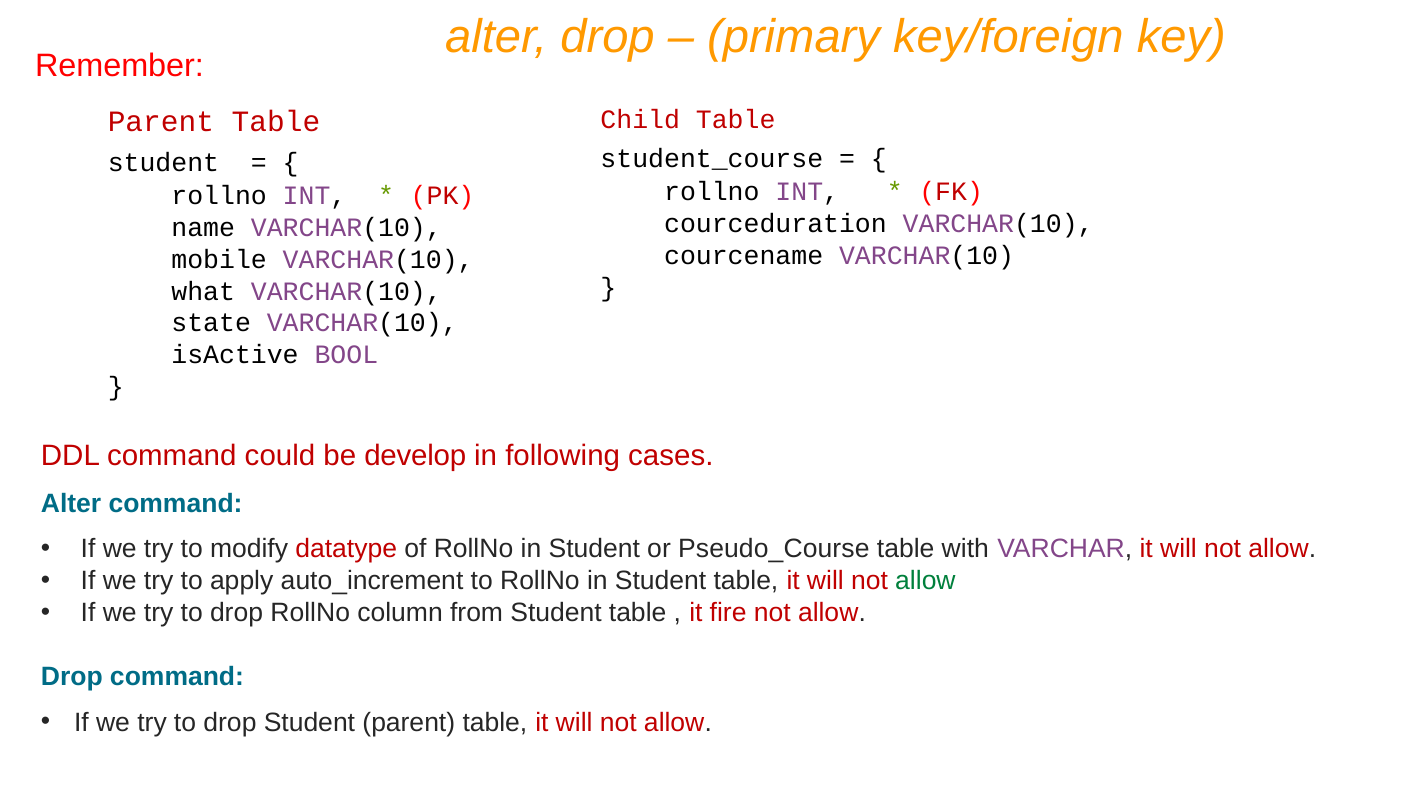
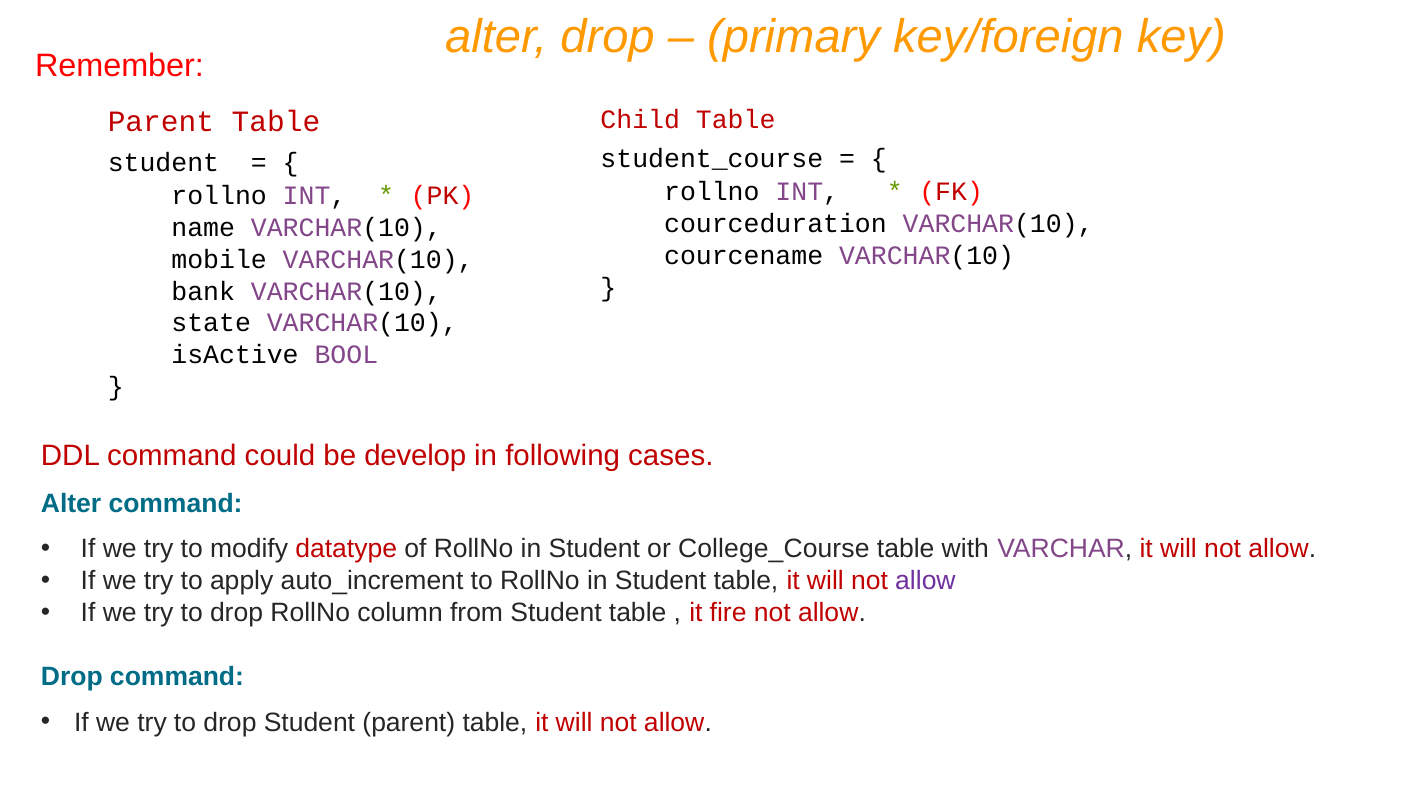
what: what -> bank (203, 291)
Pseudo_Course: Pseudo_Course -> College_Course (774, 549)
allow colour: green -> purple (925, 581)
